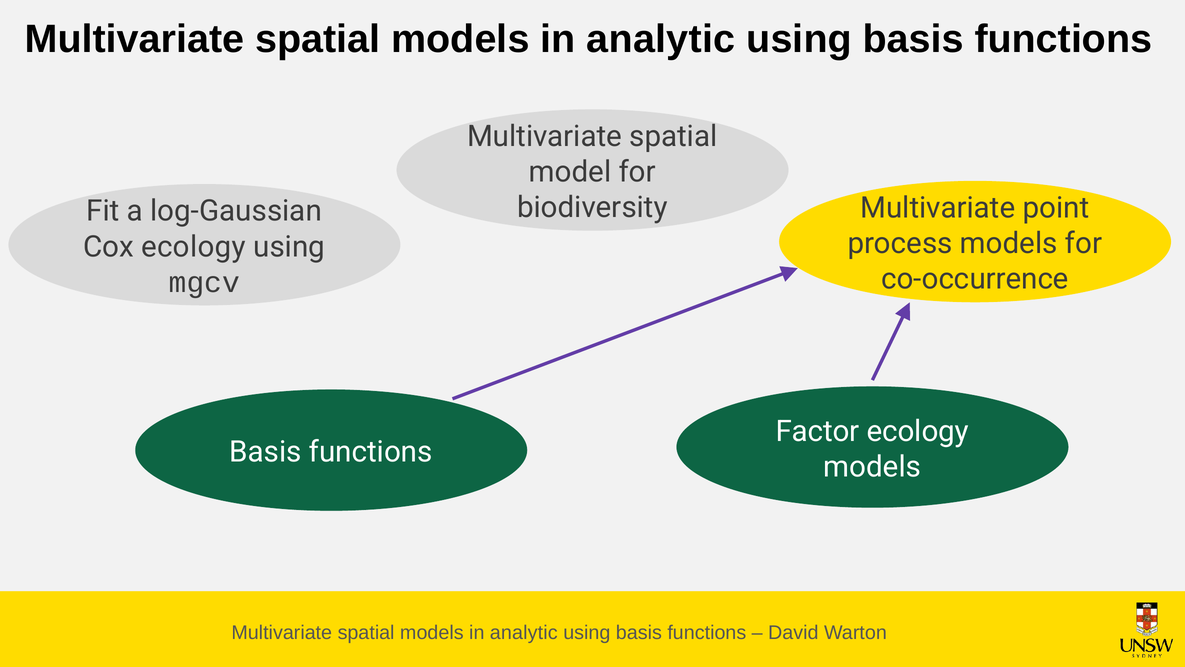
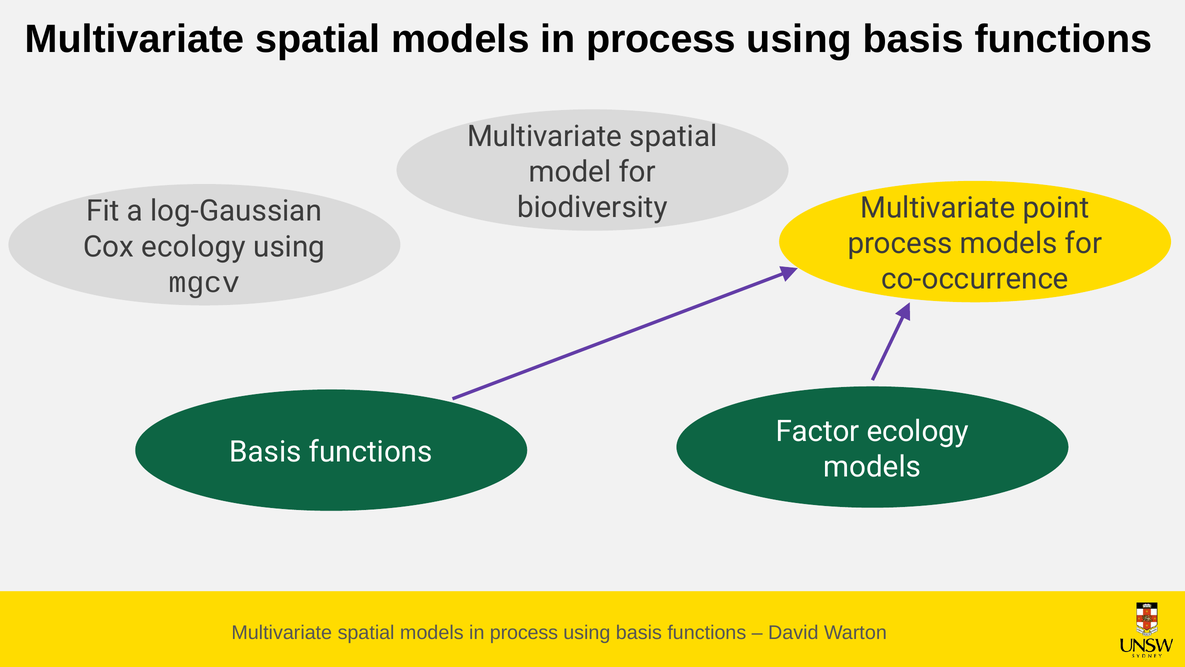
analytic: analytic -> process (661, 39)
analytic: analytic -> process (524, 632)
